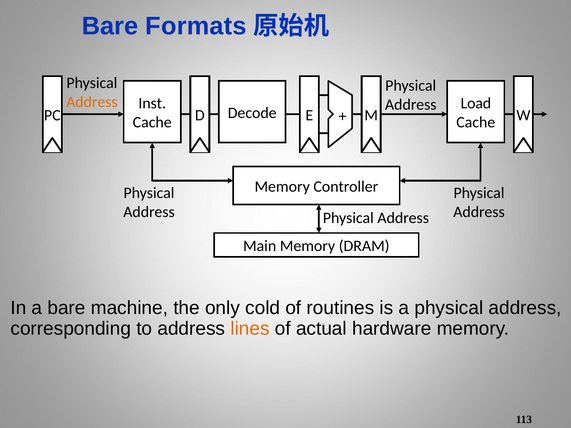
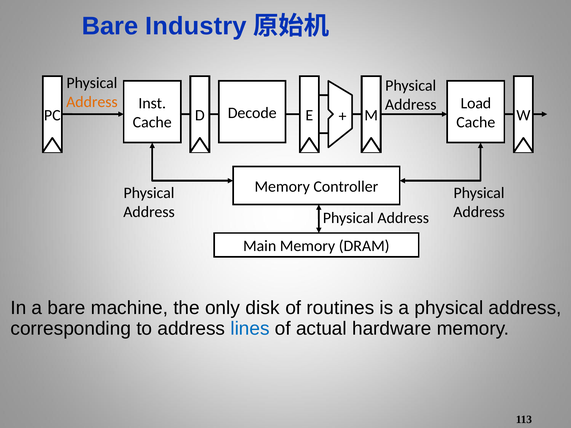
Formats: Formats -> Industry (196, 26)
cold: cold -> disk (263, 308)
lines colour: orange -> blue (250, 329)
